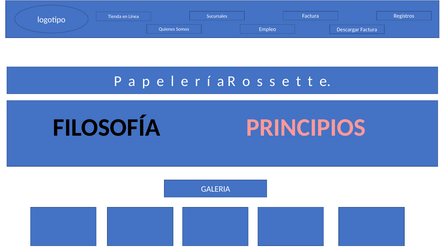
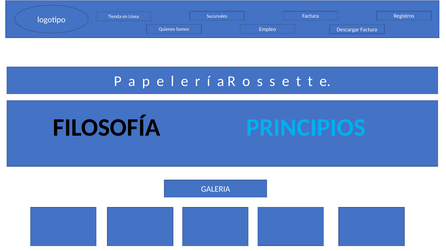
PRINCIPIOS colour: pink -> light blue (306, 128)
